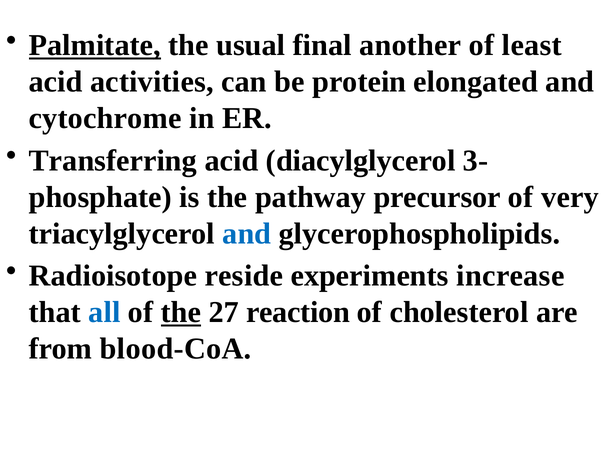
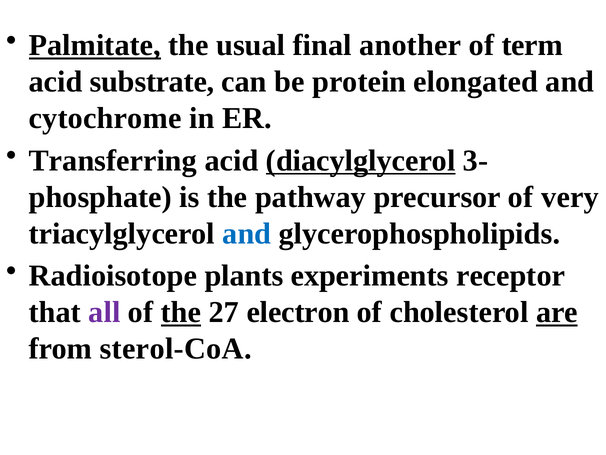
least: least -> term (532, 45)
activities: activities -> substrate (152, 82)
diacylglycerol underline: none -> present (361, 161)
reside: reside -> plants (244, 276)
increase: increase -> receptor (511, 276)
all colour: blue -> purple (104, 312)
reaction: reaction -> electron (298, 312)
are underline: none -> present (557, 312)
blood-CoA: blood-CoA -> sterol-CoA (176, 348)
